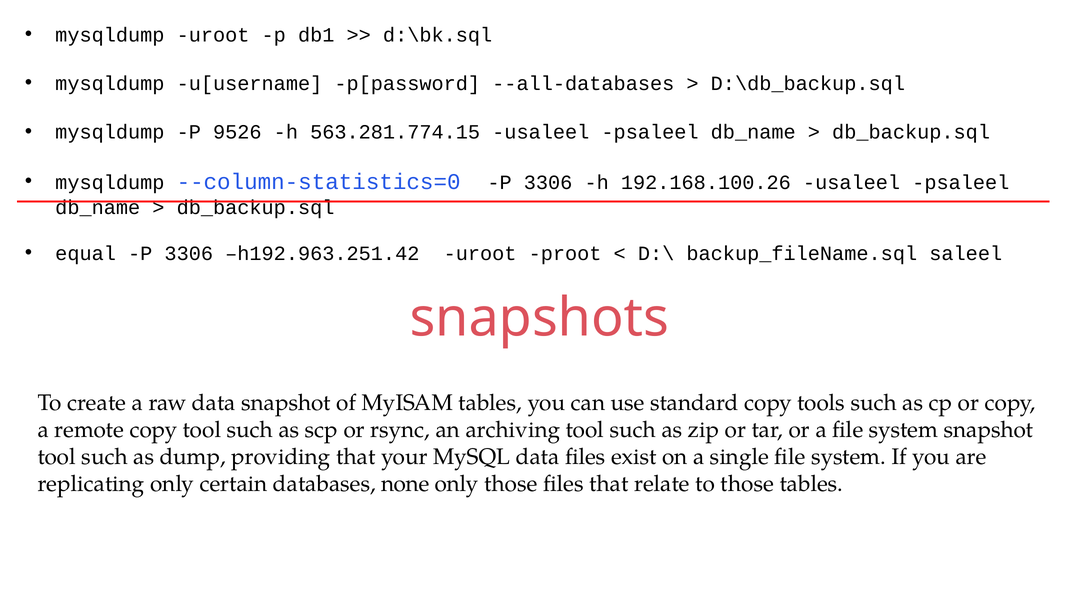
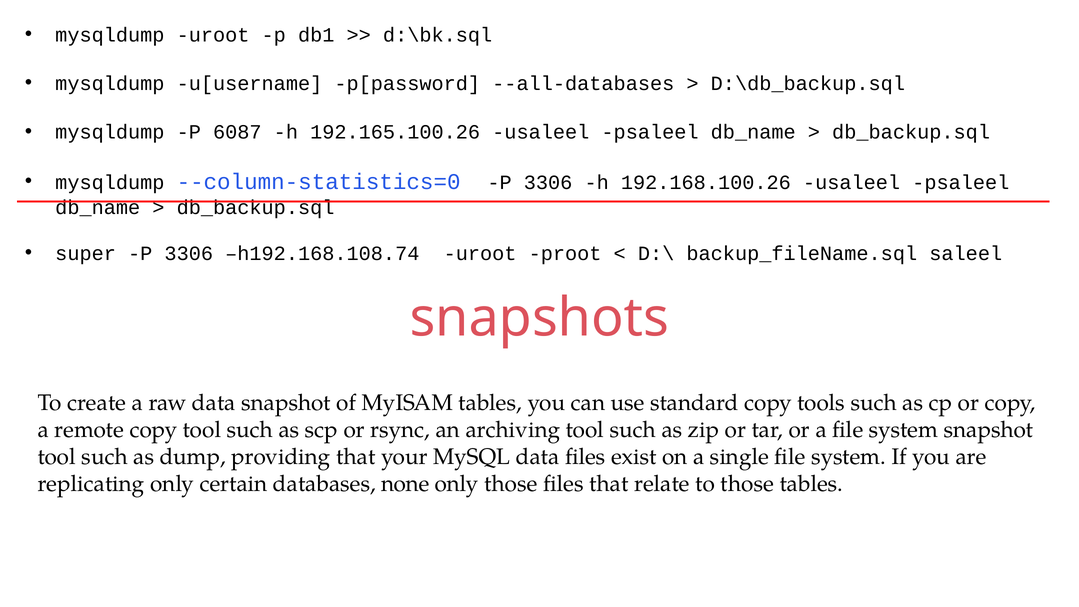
9526: 9526 -> 6087 (237, 132)
563.281.774.15: 563.281.774.15 -> 192.165.100.26 (395, 132)
equal: equal -> super (86, 253)
h192.963.251.42: h192.963.251.42 -> h192.168.108.74 (322, 253)
